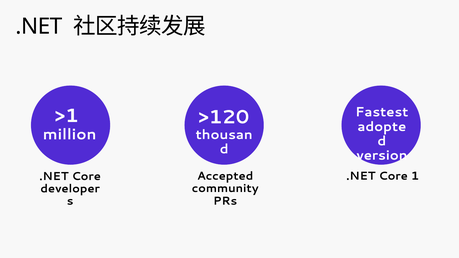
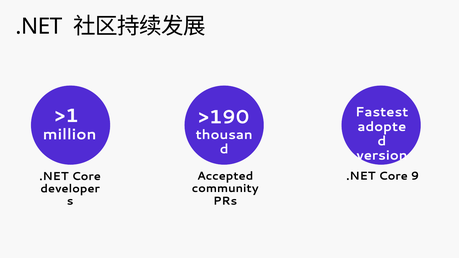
>120: >120 -> >190 (224, 117)
1: 1 -> 9 (415, 176)
